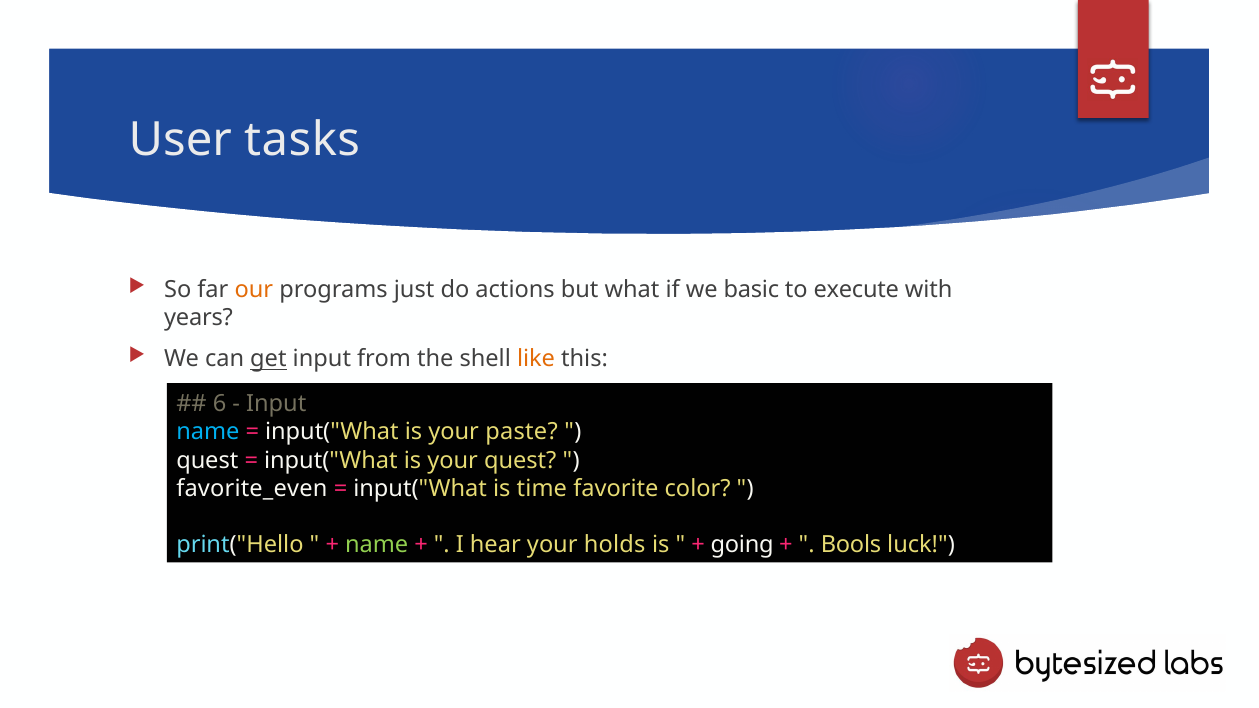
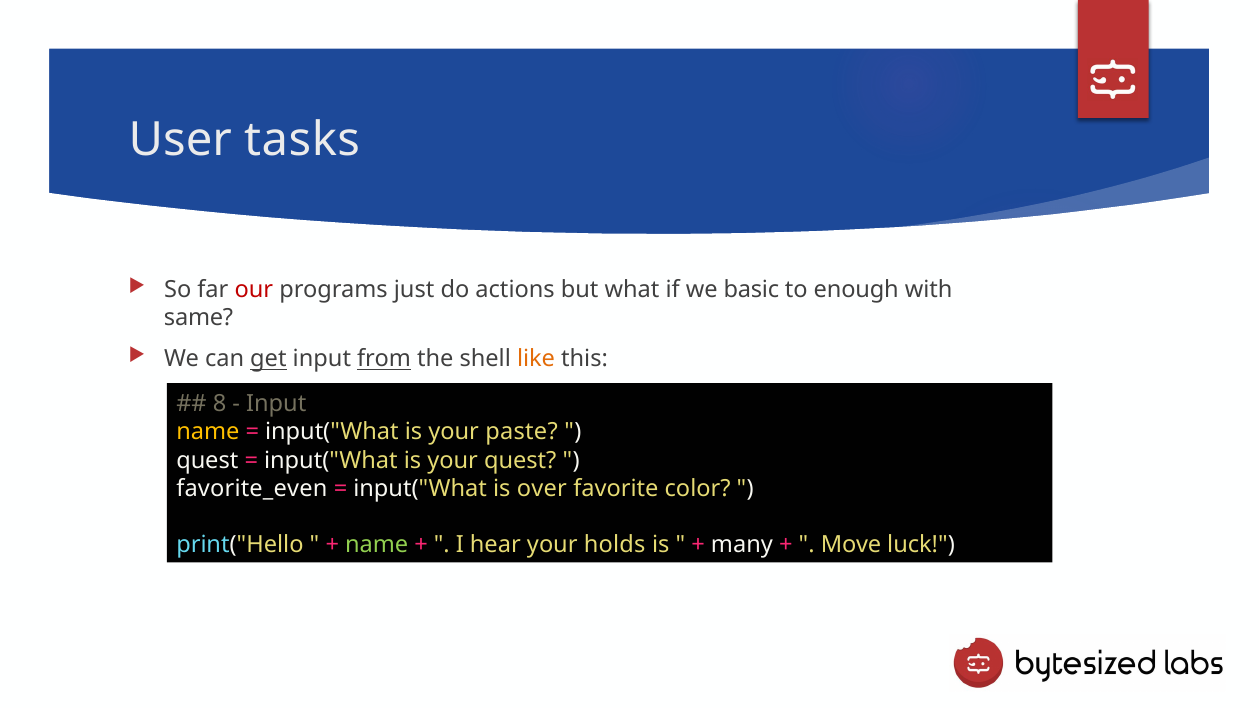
our colour: orange -> red (254, 289)
execute: execute -> enough (856, 289)
years: years -> same (199, 318)
from underline: none -> present (384, 359)
6: 6 -> 8 (220, 404)
name colour: light blue -> yellow (208, 432)
time: time -> over (542, 489)
going: going -> many (742, 545)
Bools: Bools -> Move (851, 545)
